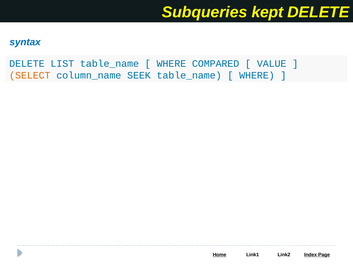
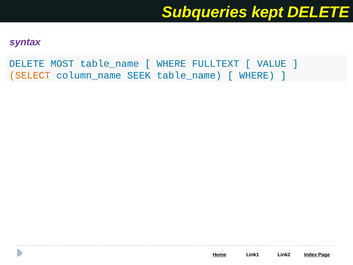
syntax colour: blue -> purple (25, 42)
LIST: LIST -> MOST (62, 63)
COMPARED: COMPARED -> FULLTEXT (216, 63)
